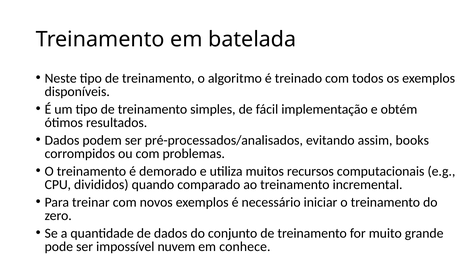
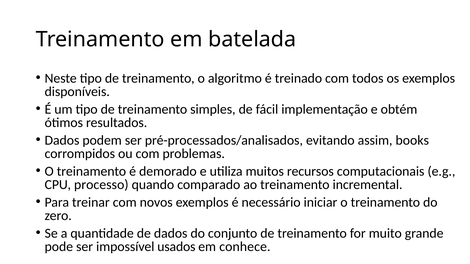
divididos: divididos -> processo (101, 185)
nuvem: nuvem -> usados (176, 247)
